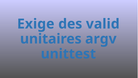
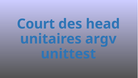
Exige: Exige -> Court (36, 24)
valid: valid -> head (103, 24)
